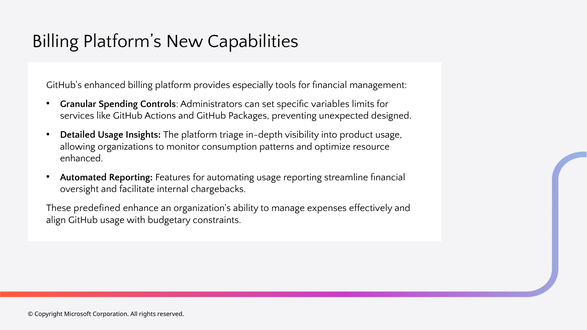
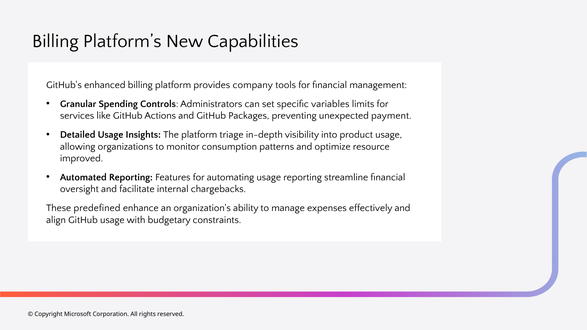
especially: especially -> company (253, 85)
designed: designed -> payment (391, 116)
enhanced: enhanced -> improved (81, 158)
